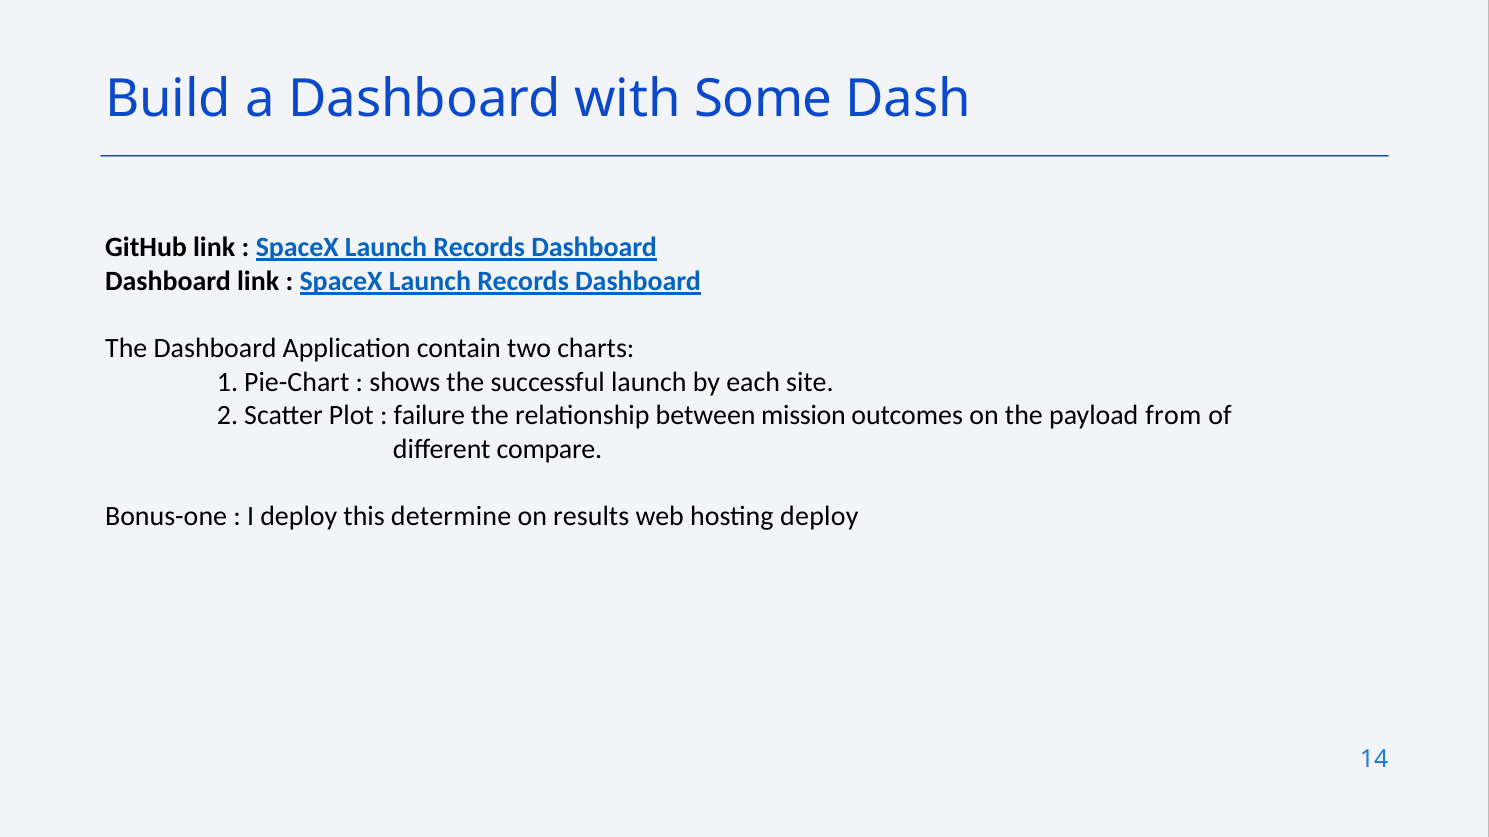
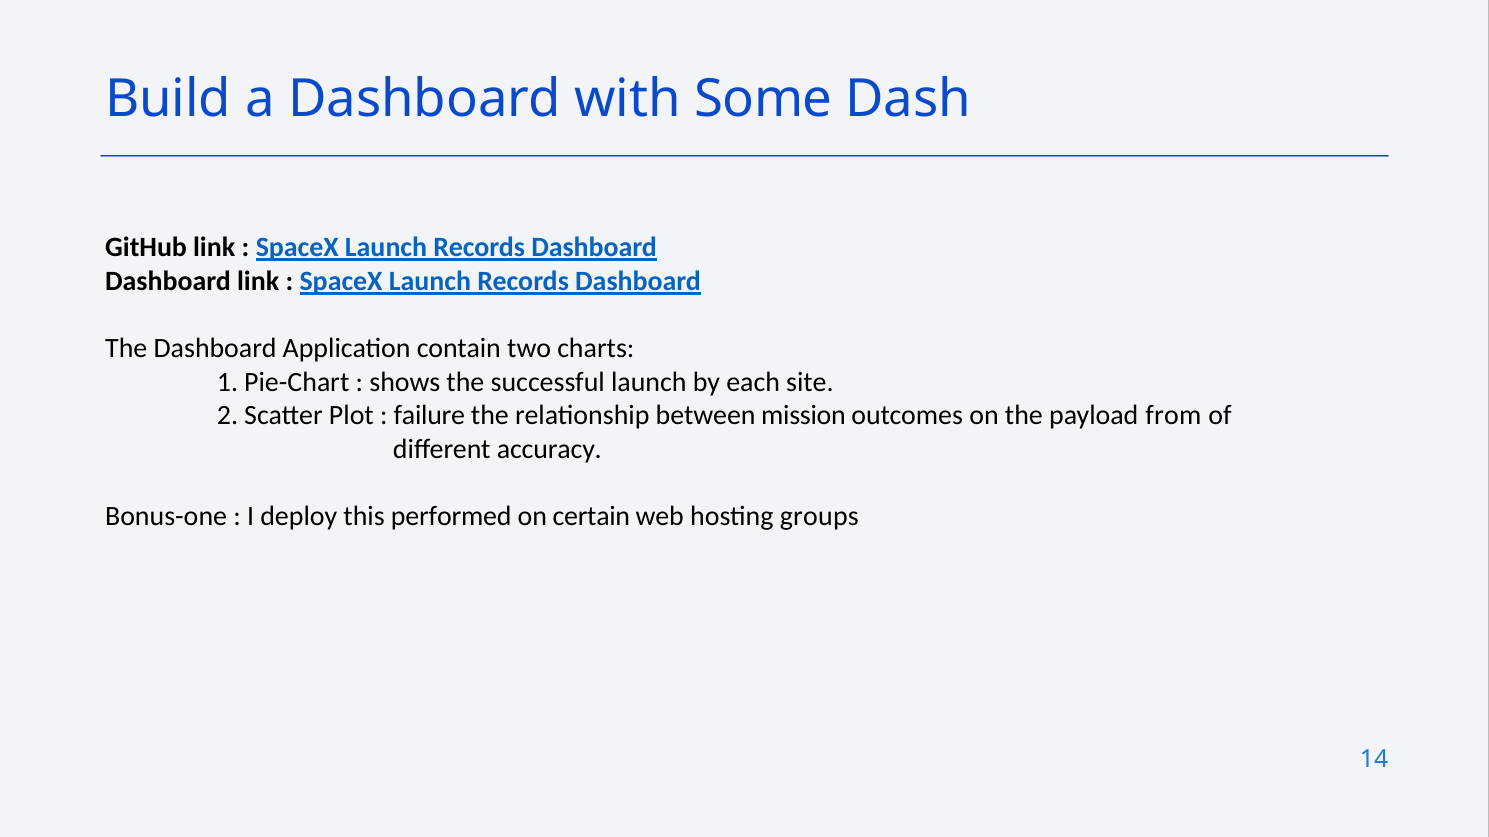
compare: compare -> accuracy (549, 449)
determine: determine -> performed (451, 516)
results: results -> certain (591, 516)
hosting deploy: deploy -> groups (819, 516)
